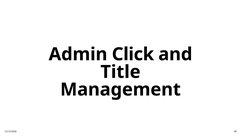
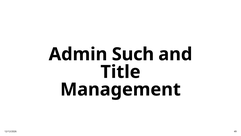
Click: Click -> Such (133, 54)
